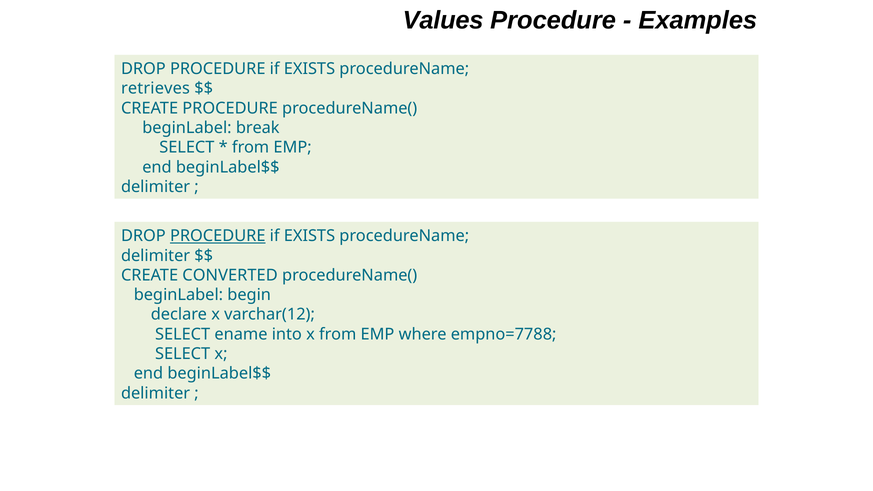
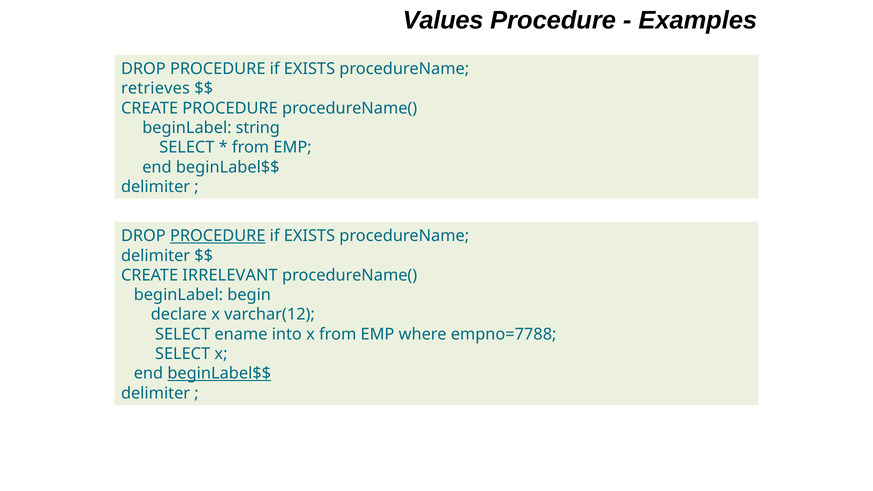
break: break -> string (258, 128)
CONVERTED: CONVERTED -> IRRELEVANT (230, 275)
beginLabel$$ underline: none -> present (219, 374)
